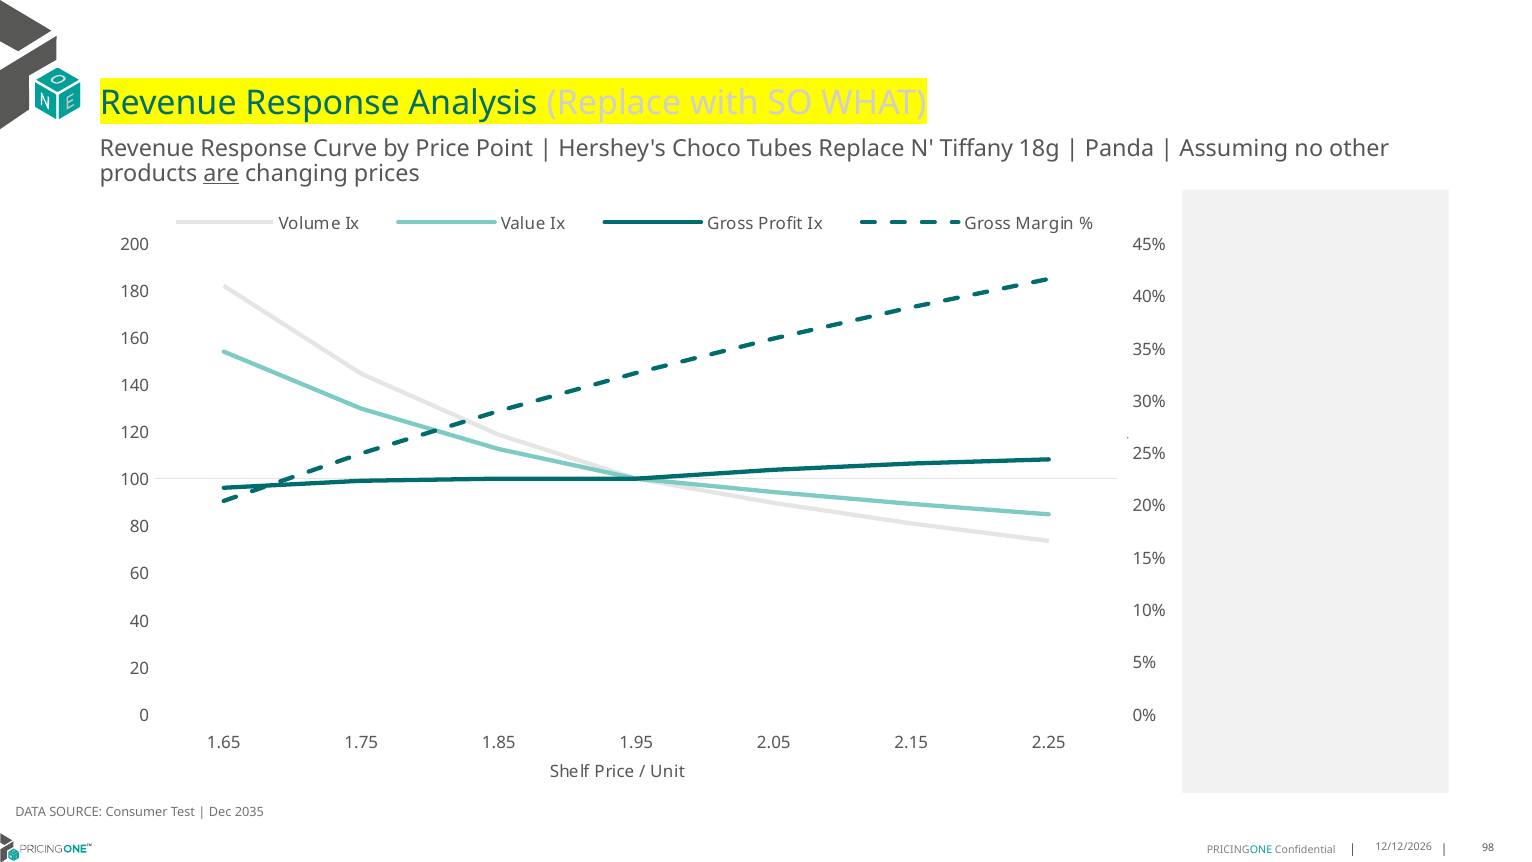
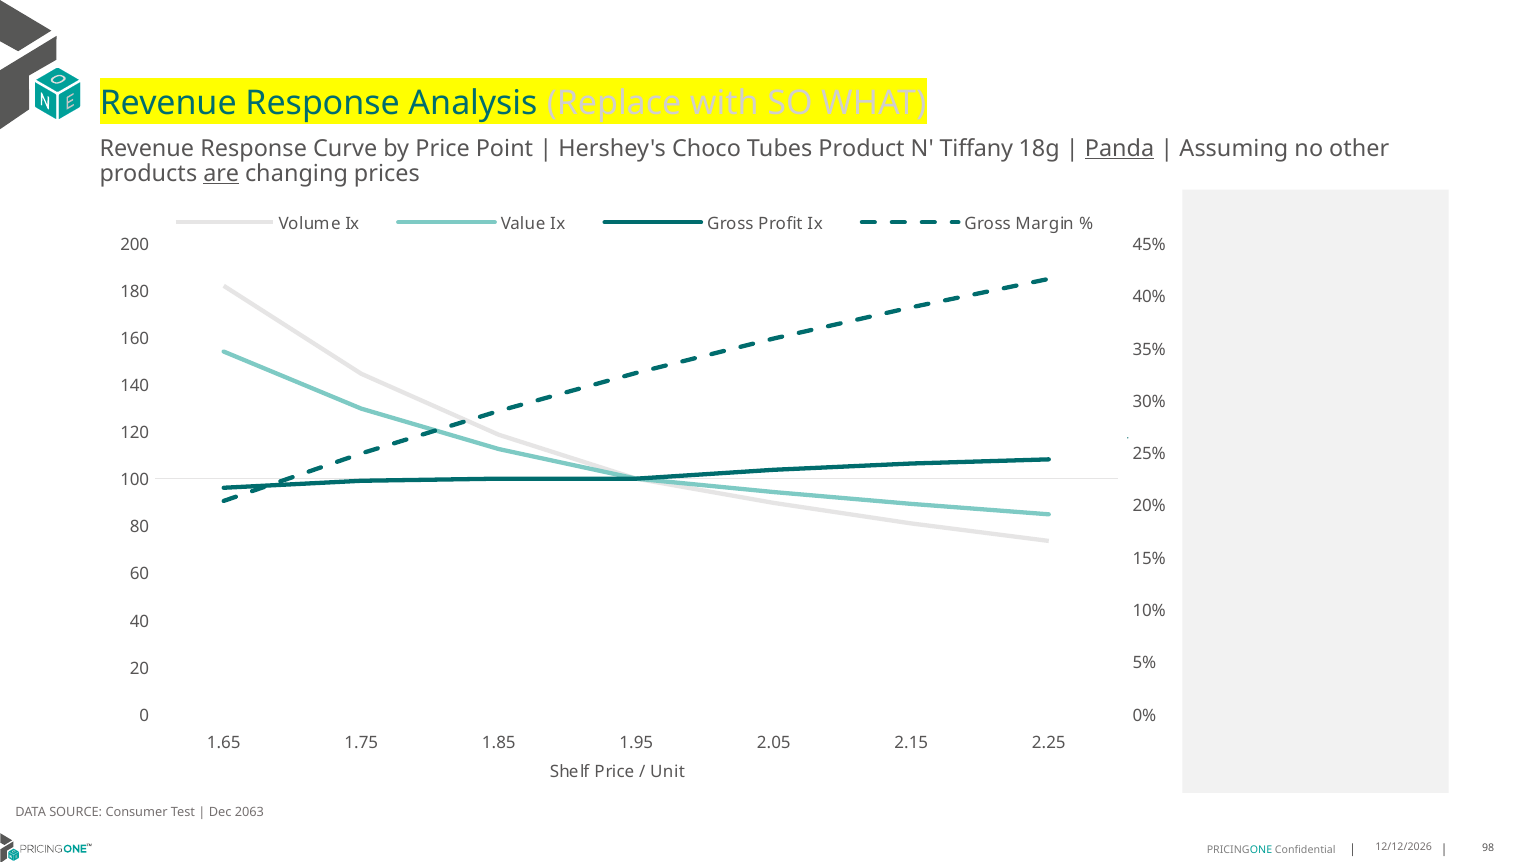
Tubes Replace: Replace -> Product (862, 148)
Panda underline: none -> present (1120, 148)
2035: 2035 -> 2063 (249, 812)
